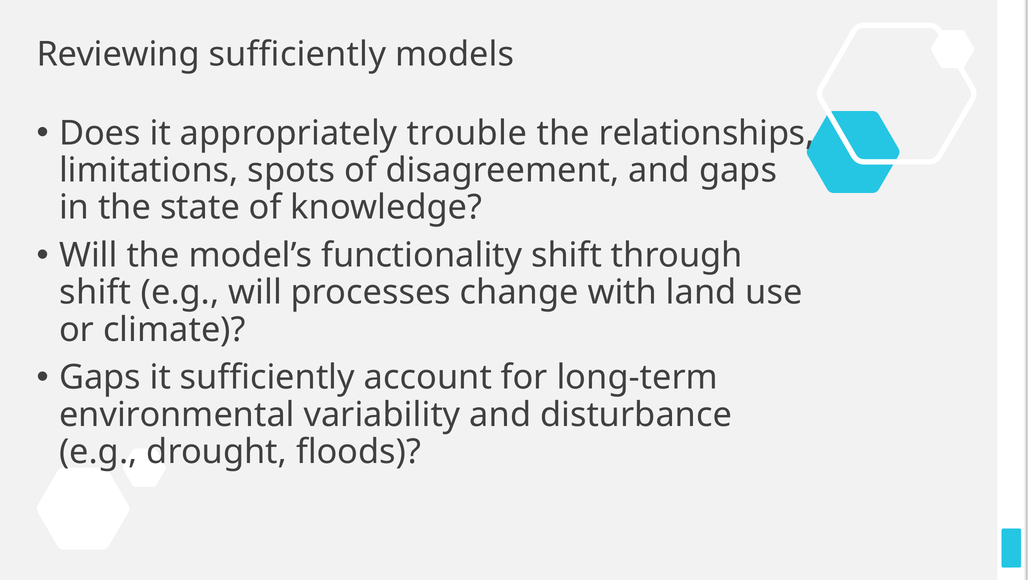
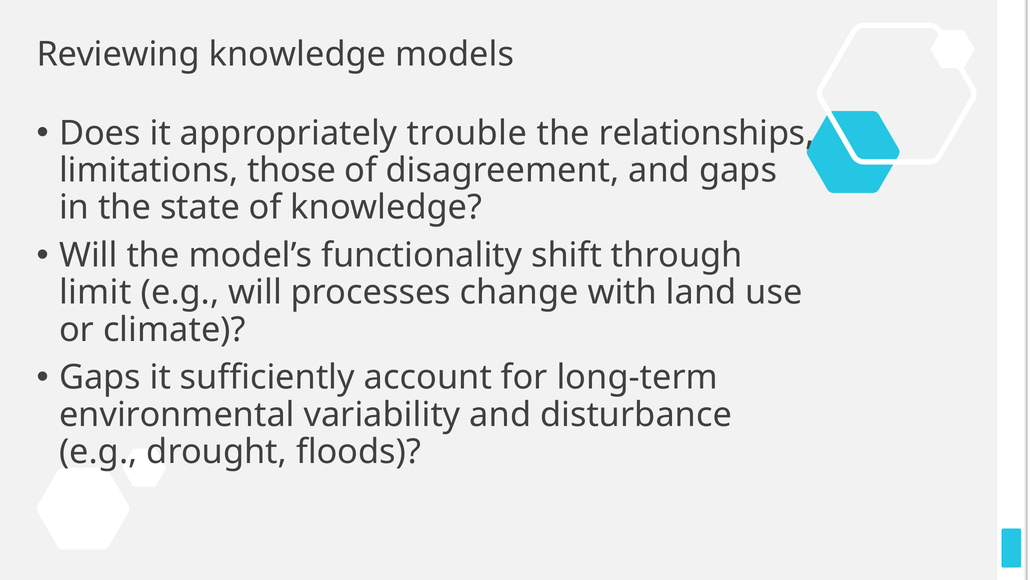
Reviewing sufficiently: sufficiently -> knowledge (298, 55)
spots: spots -> those (292, 170)
shift: shift -> limit (95, 293)
